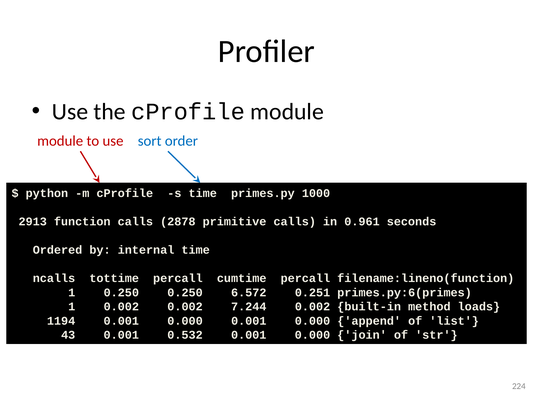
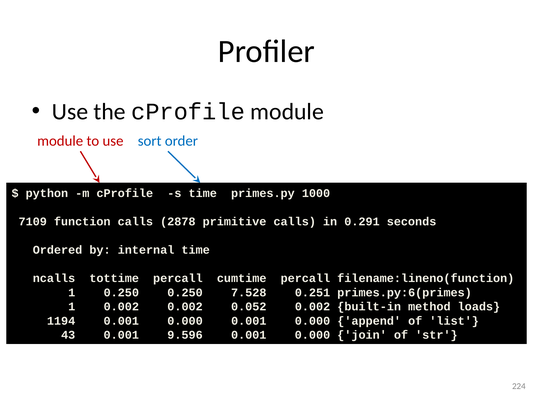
2913: 2913 -> 7109 (33, 222)
0.961: 0.961 -> 0.291 (362, 222)
6.572: 6.572 -> 7.528 (249, 293)
7.244: 7.244 -> 0.052 (249, 307)
0.532: 0.532 -> 9.596 (185, 336)
